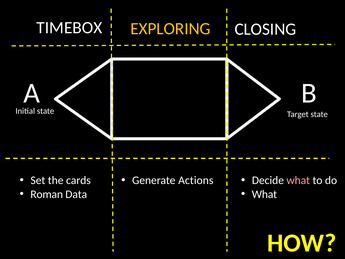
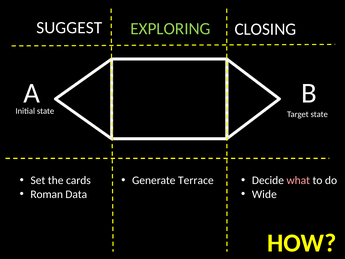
TIMEBOX: TIMEBOX -> SUGGEST (69, 28)
EXPLORING colour: yellow -> light green (170, 29)
Actions: Actions -> Terrace (196, 180)
What: What -> Wide (264, 194)
